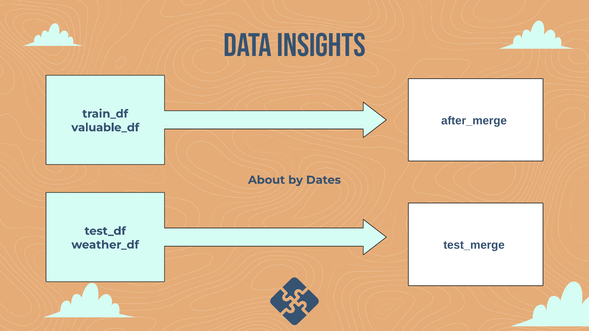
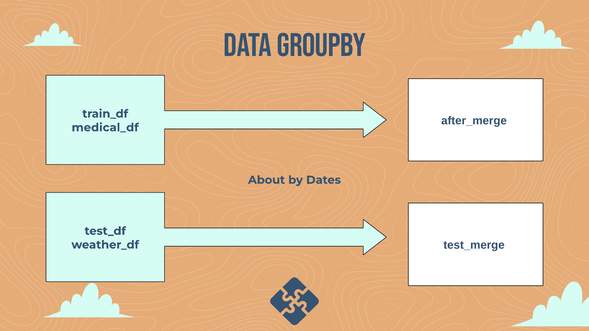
insights: insights -> groupby (321, 46)
valuable_df: valuable_df -> medical_df (105, 128)
